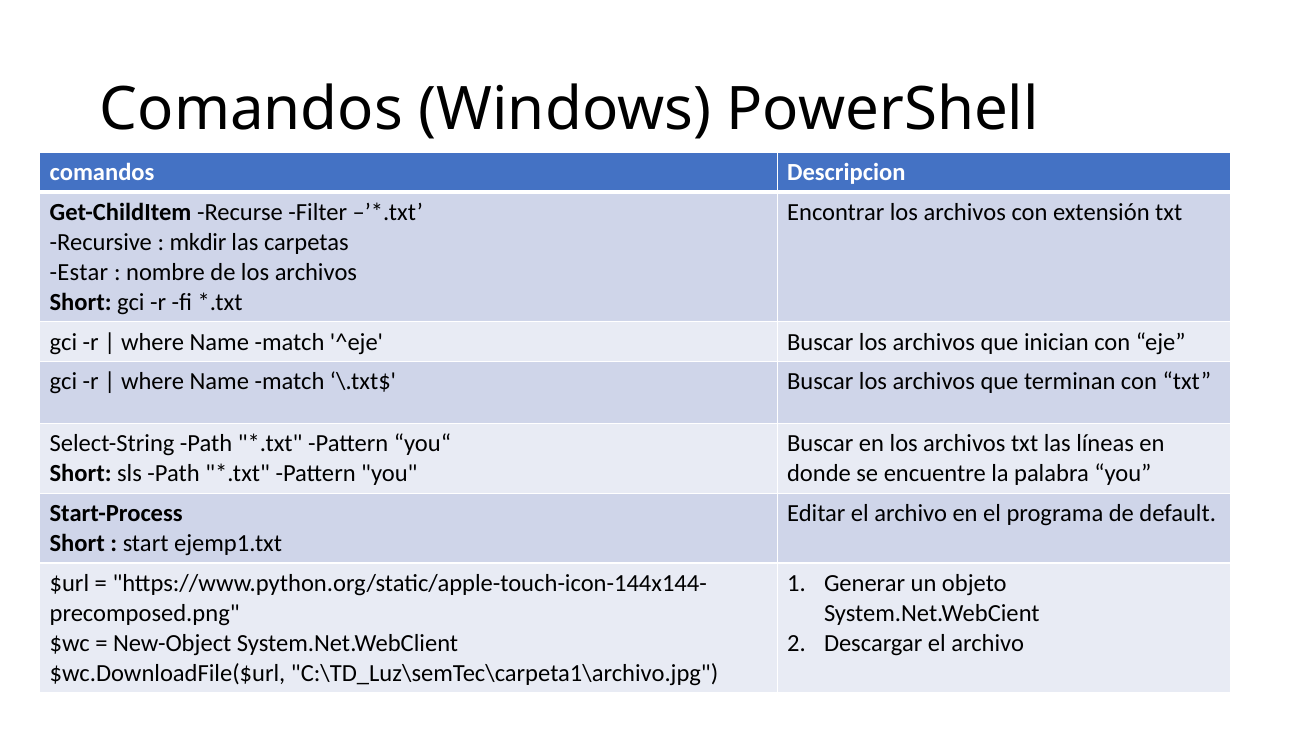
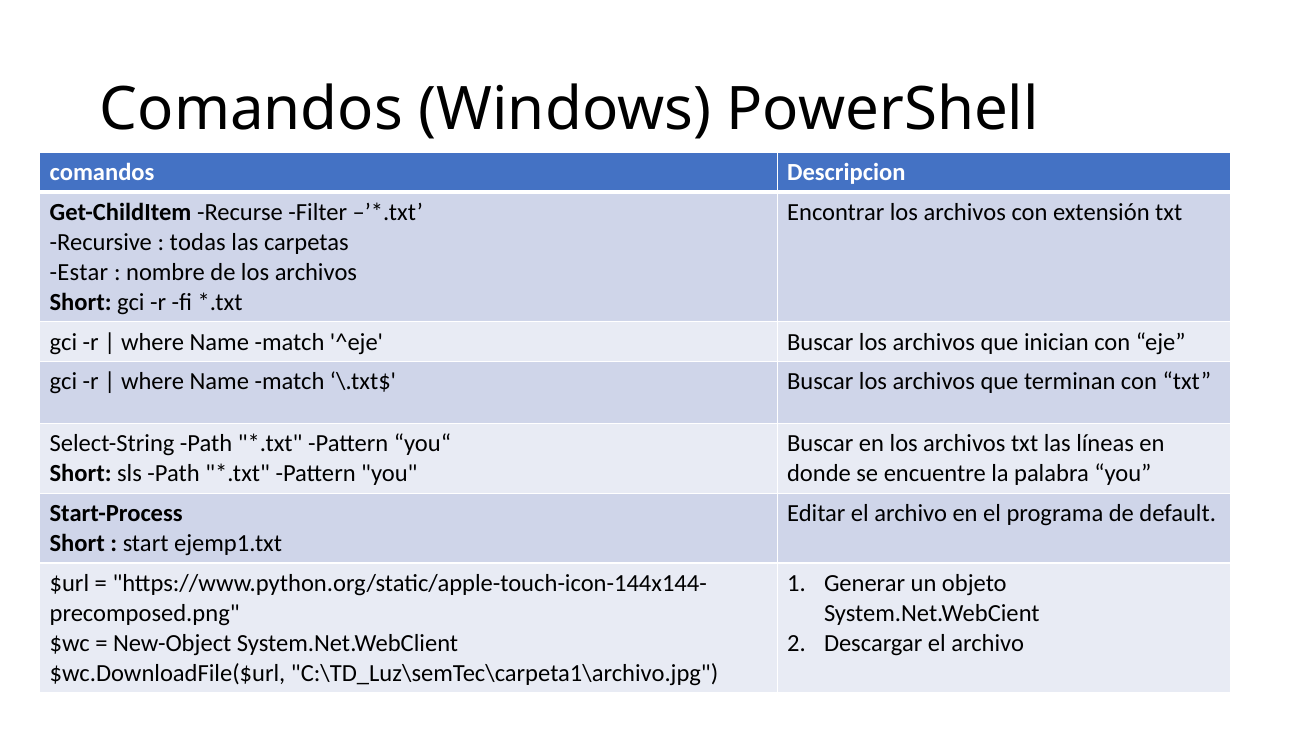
mkdir: mkdir -> todas (198, 242)
